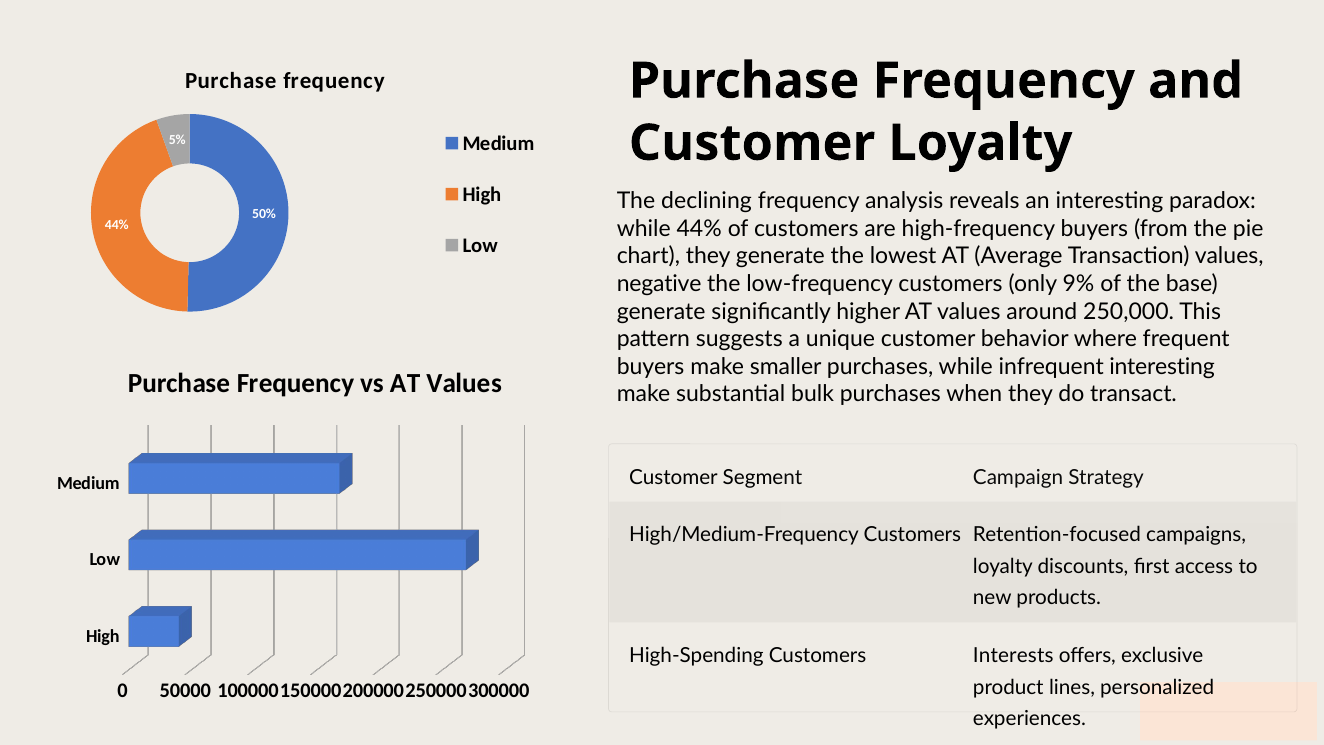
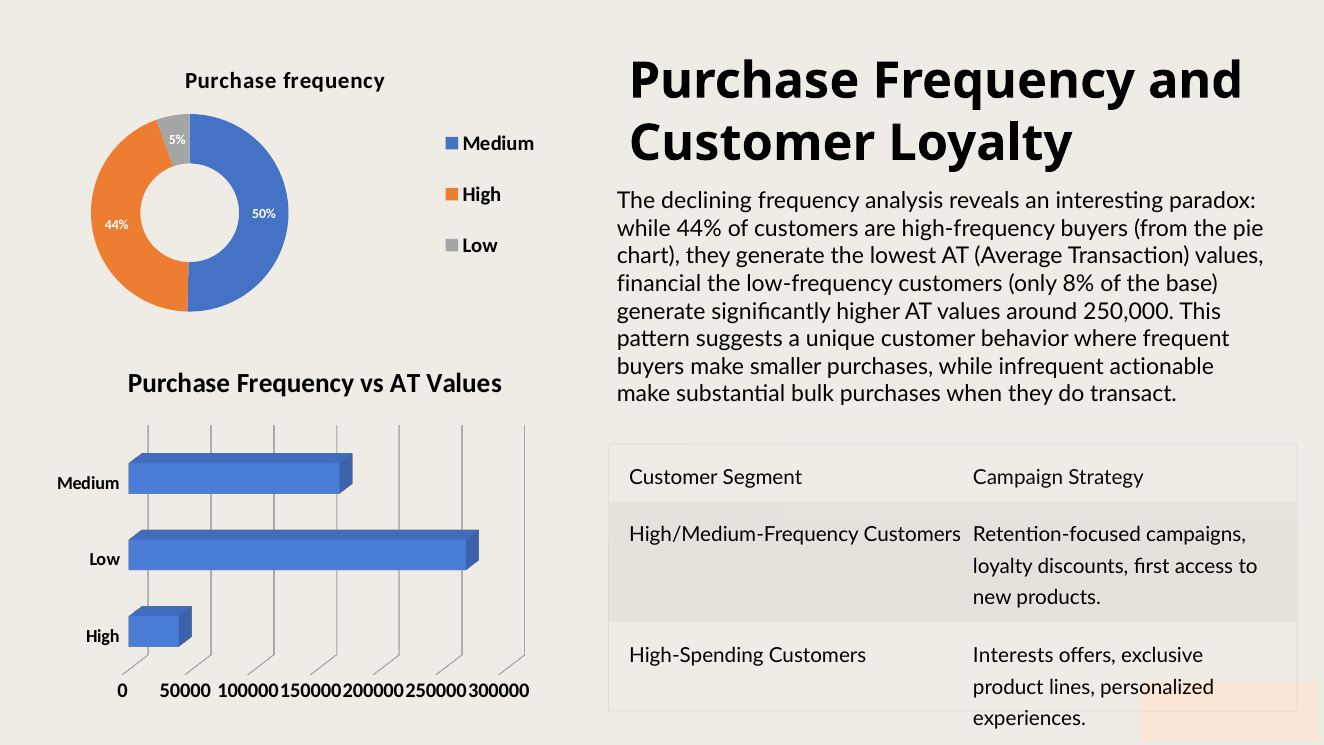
negative: negative -> financial (659, 284)
9%: 9% -> 8% (1079, 284)
infrequent interesting: interesting -> actionable (1162, 367)
